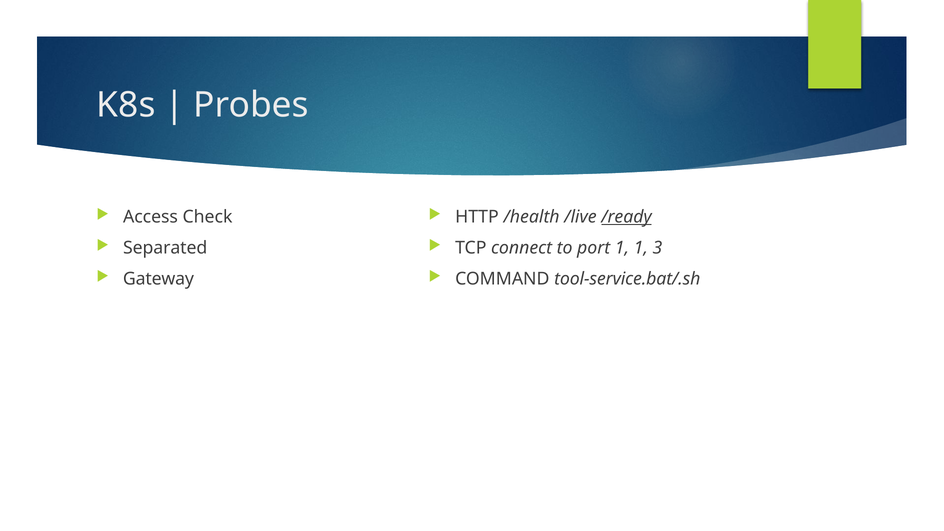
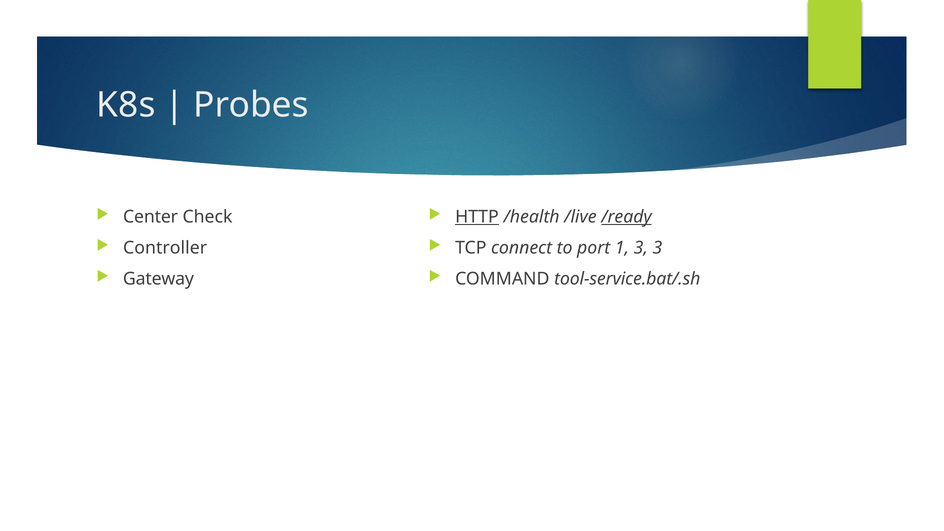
Access: Access -> Center (151, 217)
HTTP underline: none -> present (477, 217)
Separated: Separated -> Controller (165, 248)
1 1: 1 -> 3 (641, 248)
